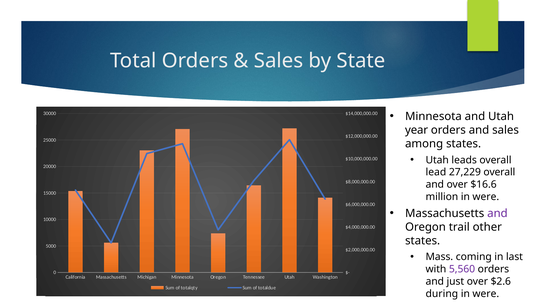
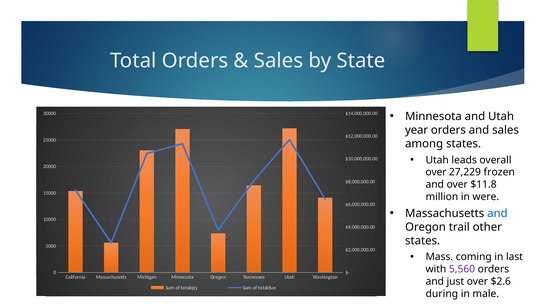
lead: lead -> over (436, 172)
27,229 overall: overall -> frozen (499, 172)
$16.6: $16.6 -> $11.8 (484, 185)
and colour: purple -> blue (497, 213)
were: were -> male (486, 294)
